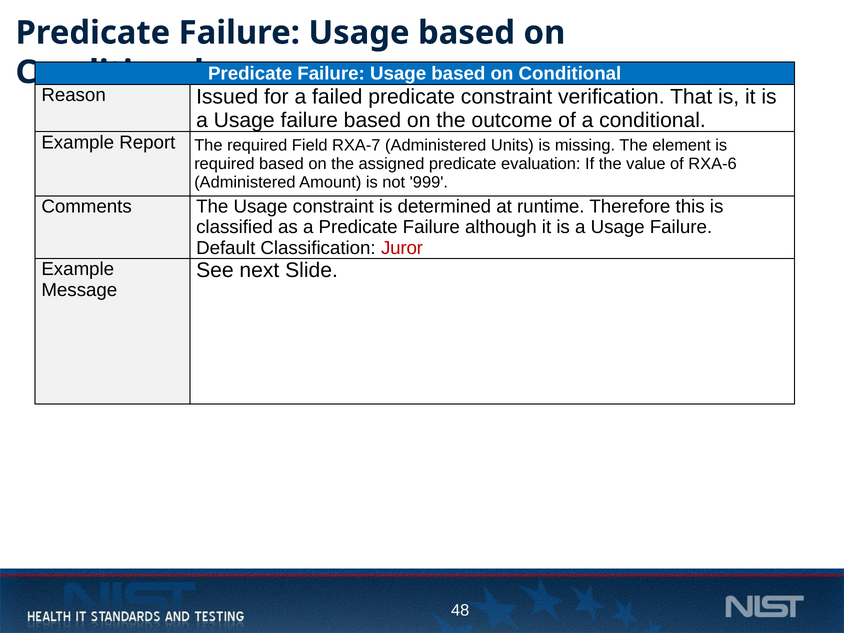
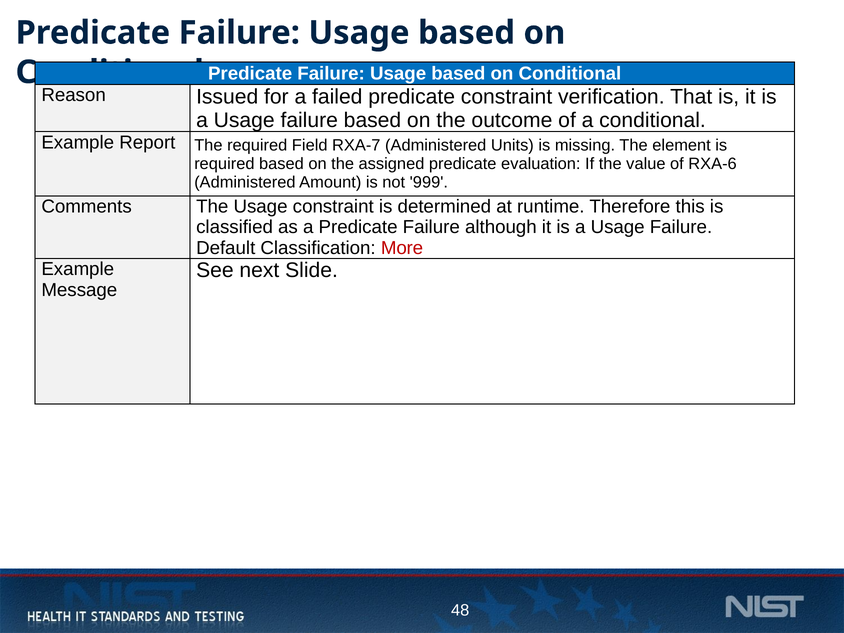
Juror: Juror -> More (402, 248)
